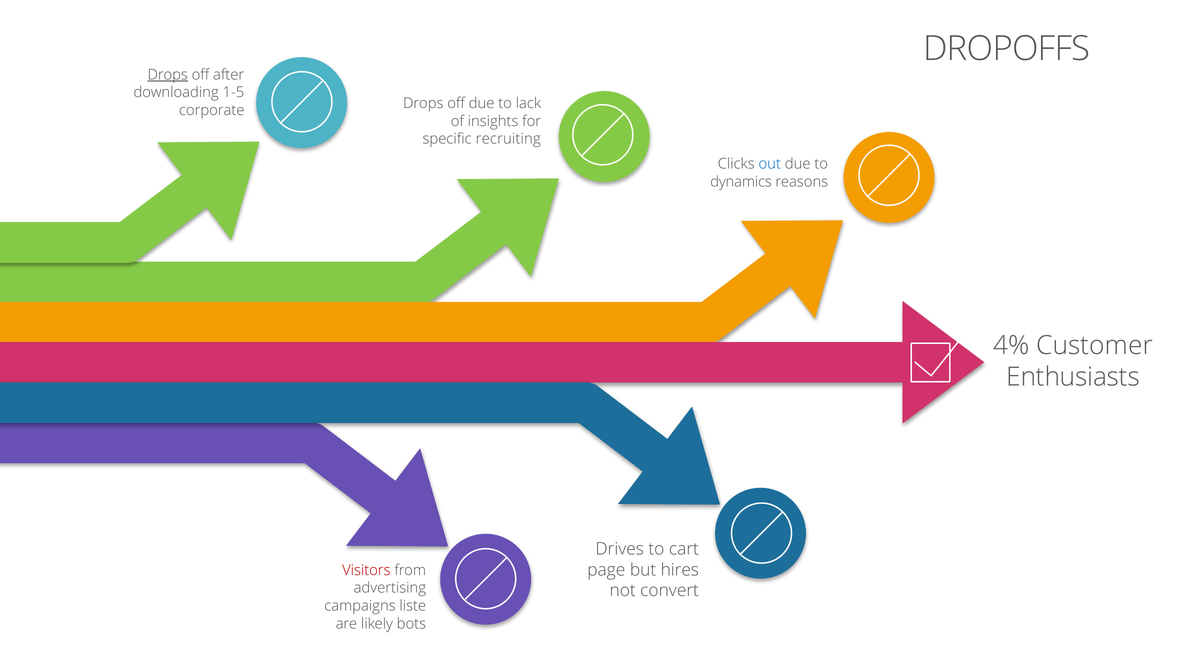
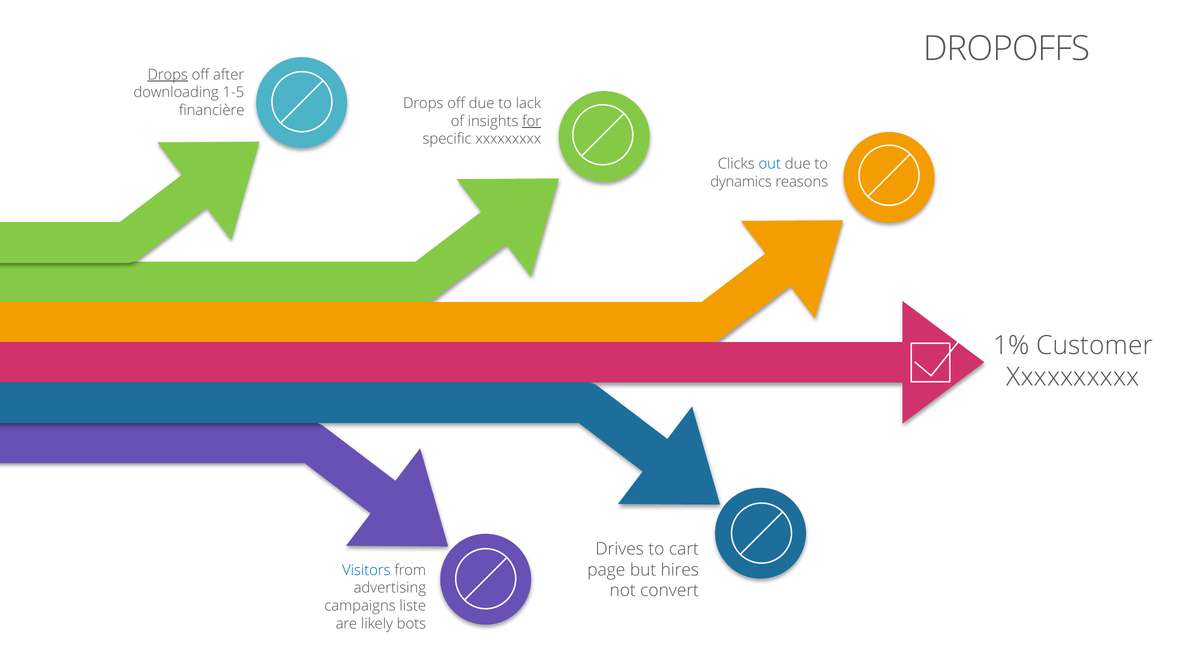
corporate: corporate -> financière (212, 110)
for underline: none -> present (532, 121)
recruiting: recruiting -> xxxxxxxxx (508, 139)
4%: 4% -> 1% (1011, 345)
Enthusiasts: Enthusiasts -> Xxxxxxxxxx (1073, 377)
Visitors colour: red -> blue (366, 570)
